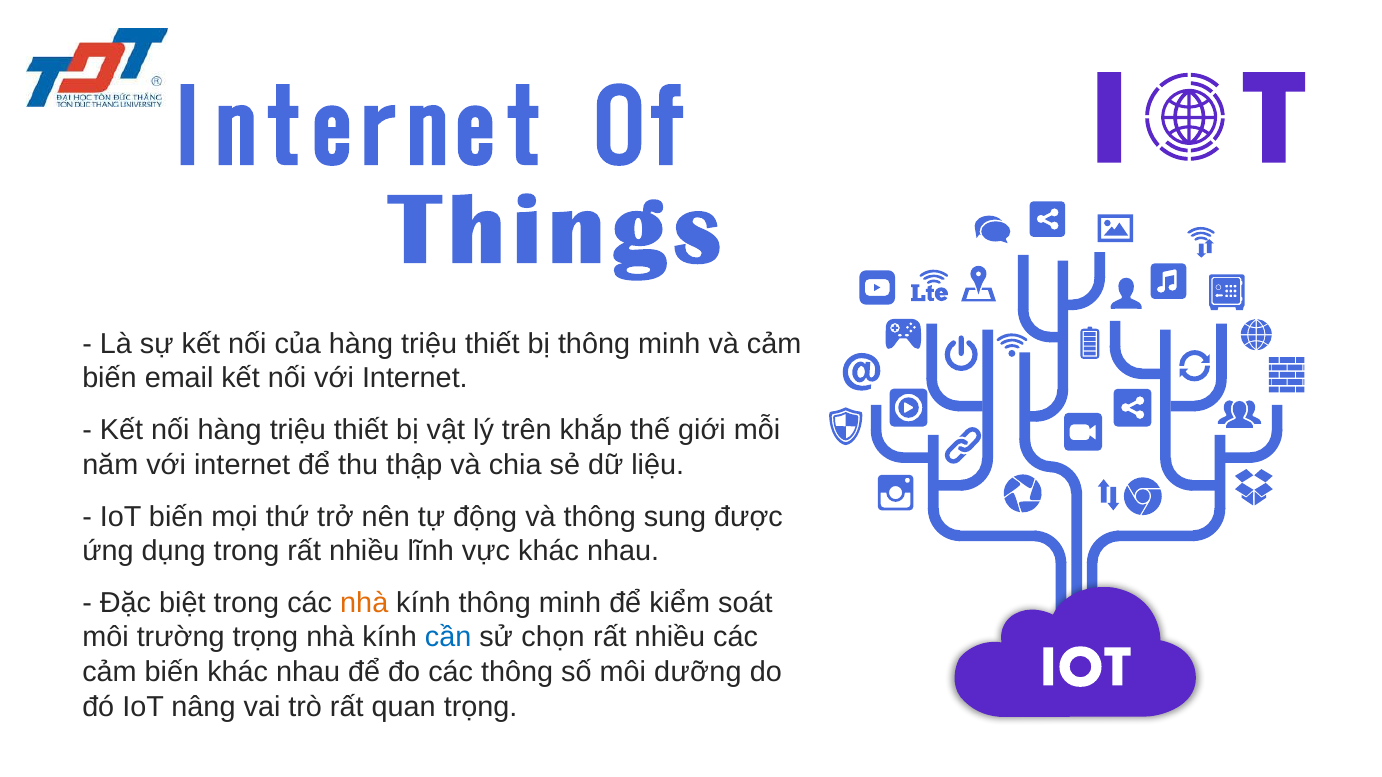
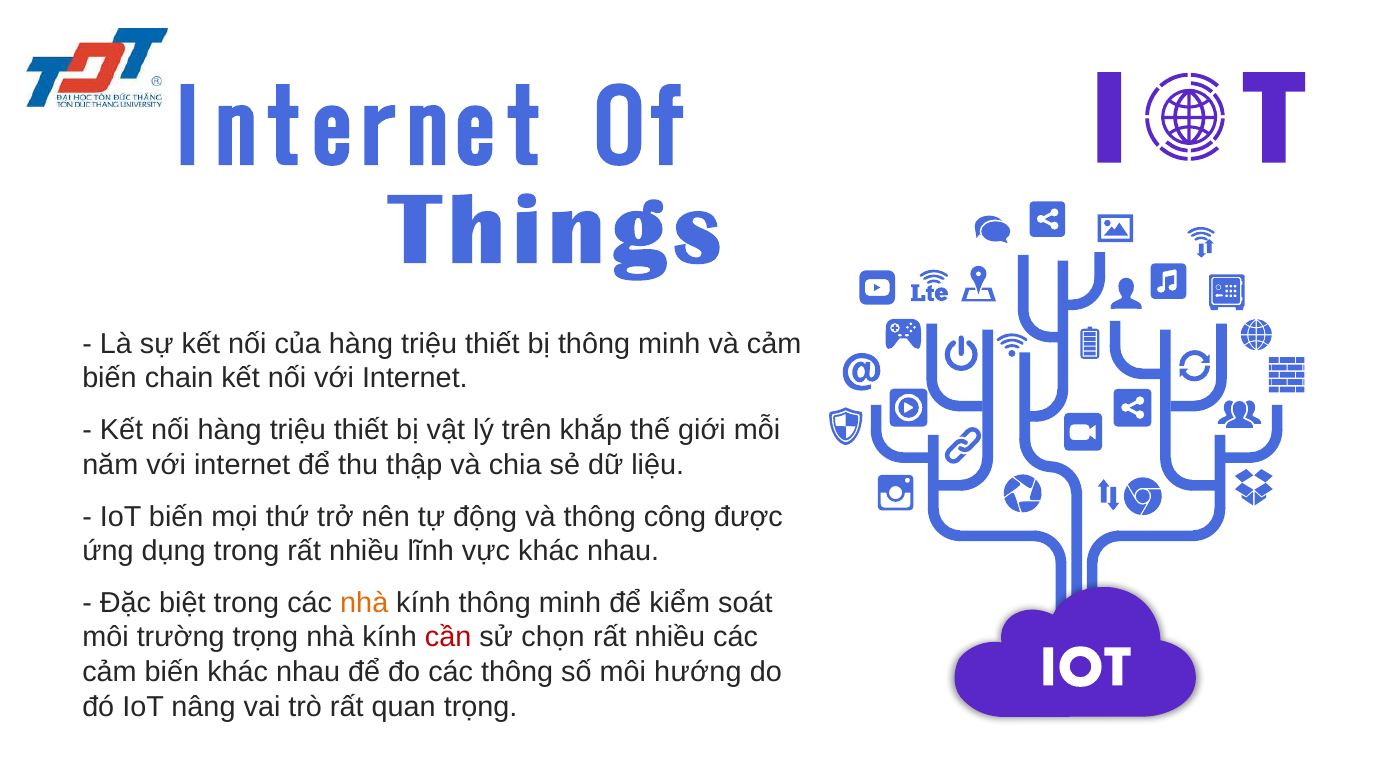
email: email -> chain (179, 379)
sung: sung -> công (675, 517)
cần colour: blue -> red (448, 638)
dưỡng: dưỡng -> hướng (698, 672)
